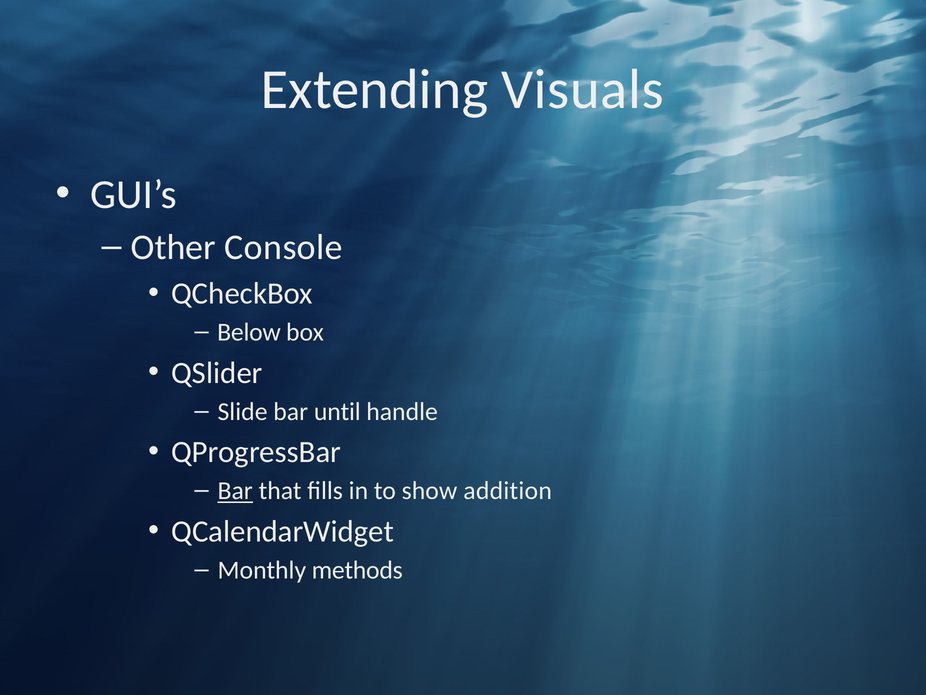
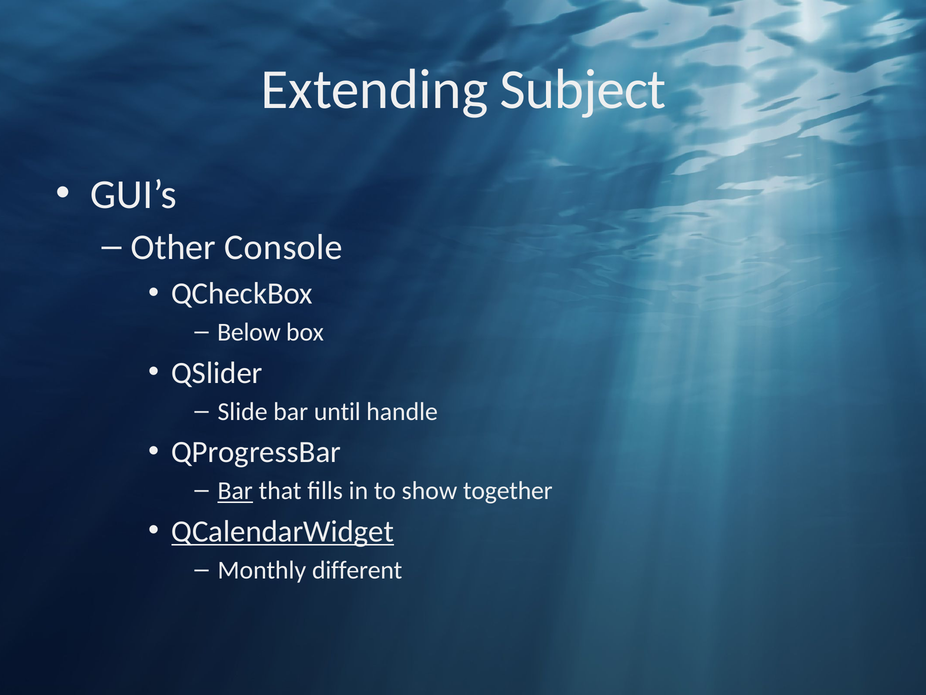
Visuals: Visuals -> Subject (583, 90)
addition: addition -> together (508, 491)
QCalendarWidget underline: none -> present (283, 531)
methods: methods -> different (357, 570)
